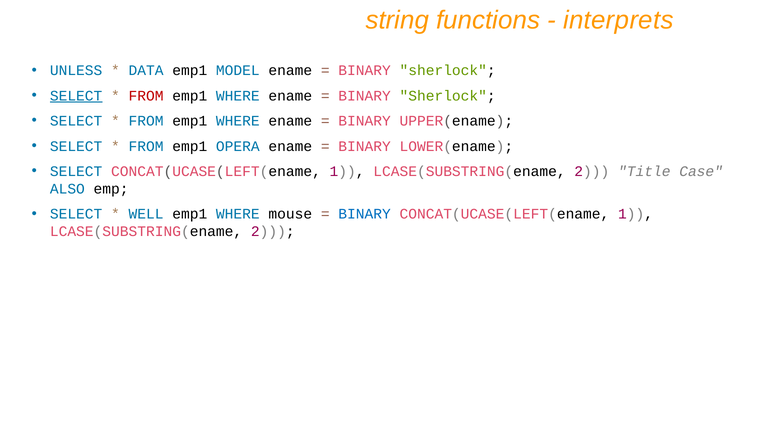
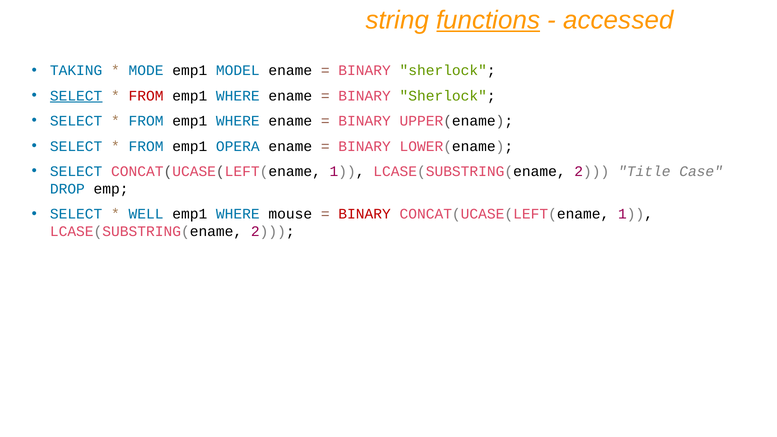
functions underline: none -> present (488, 20)
interprets: interprets -> accessed (618, 20)
UNLESS: UNLESS -> TAKING (76, 71)
DATA: DATA -> MODE (146, 71)
ALSO: ALSO -> DROP (67, 189)
BINARY colour: blue -> red (365, 214)
